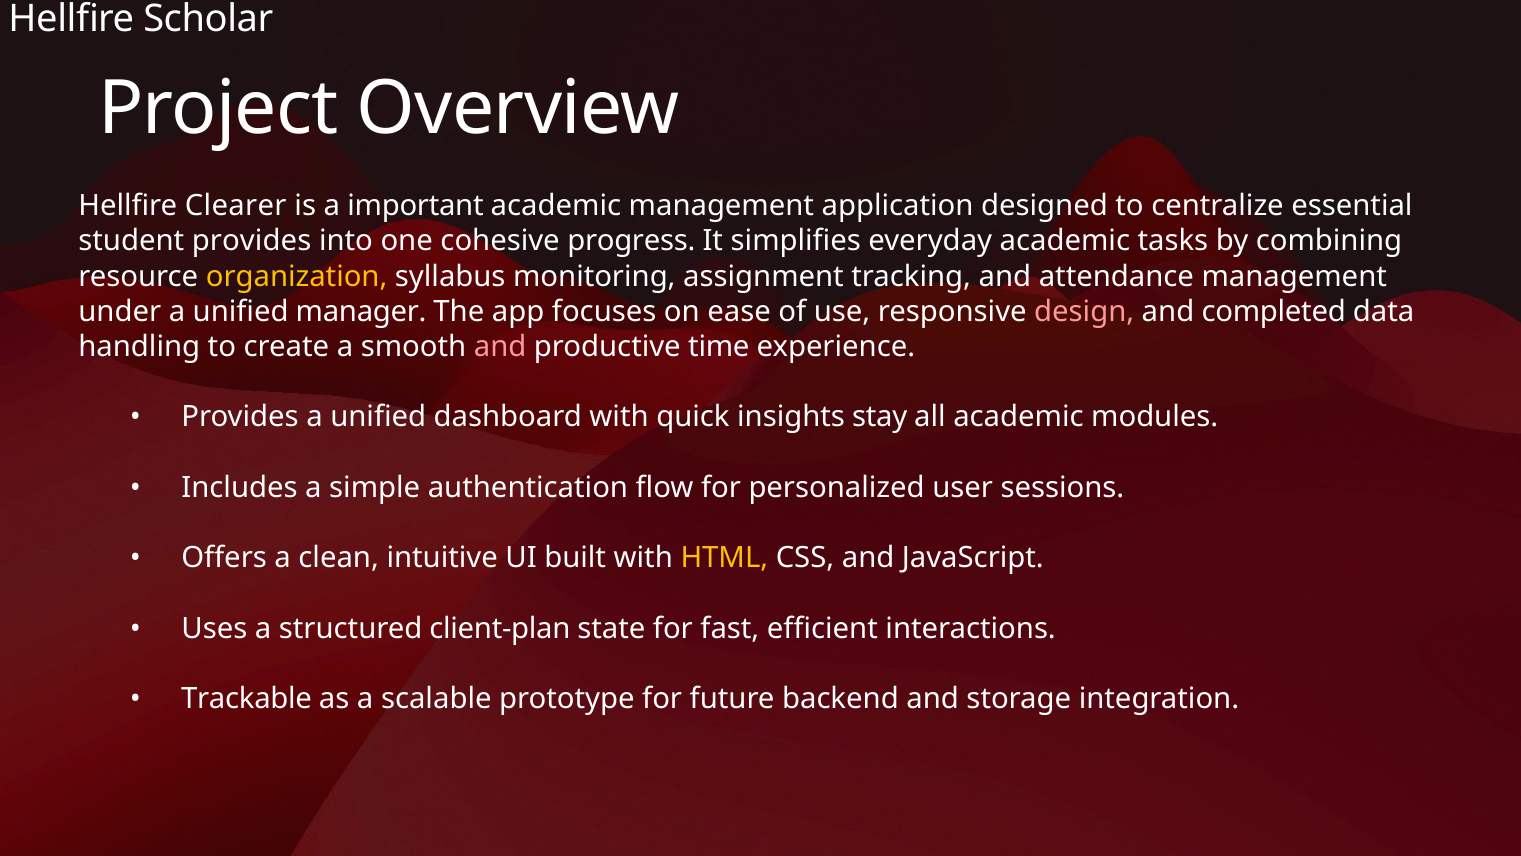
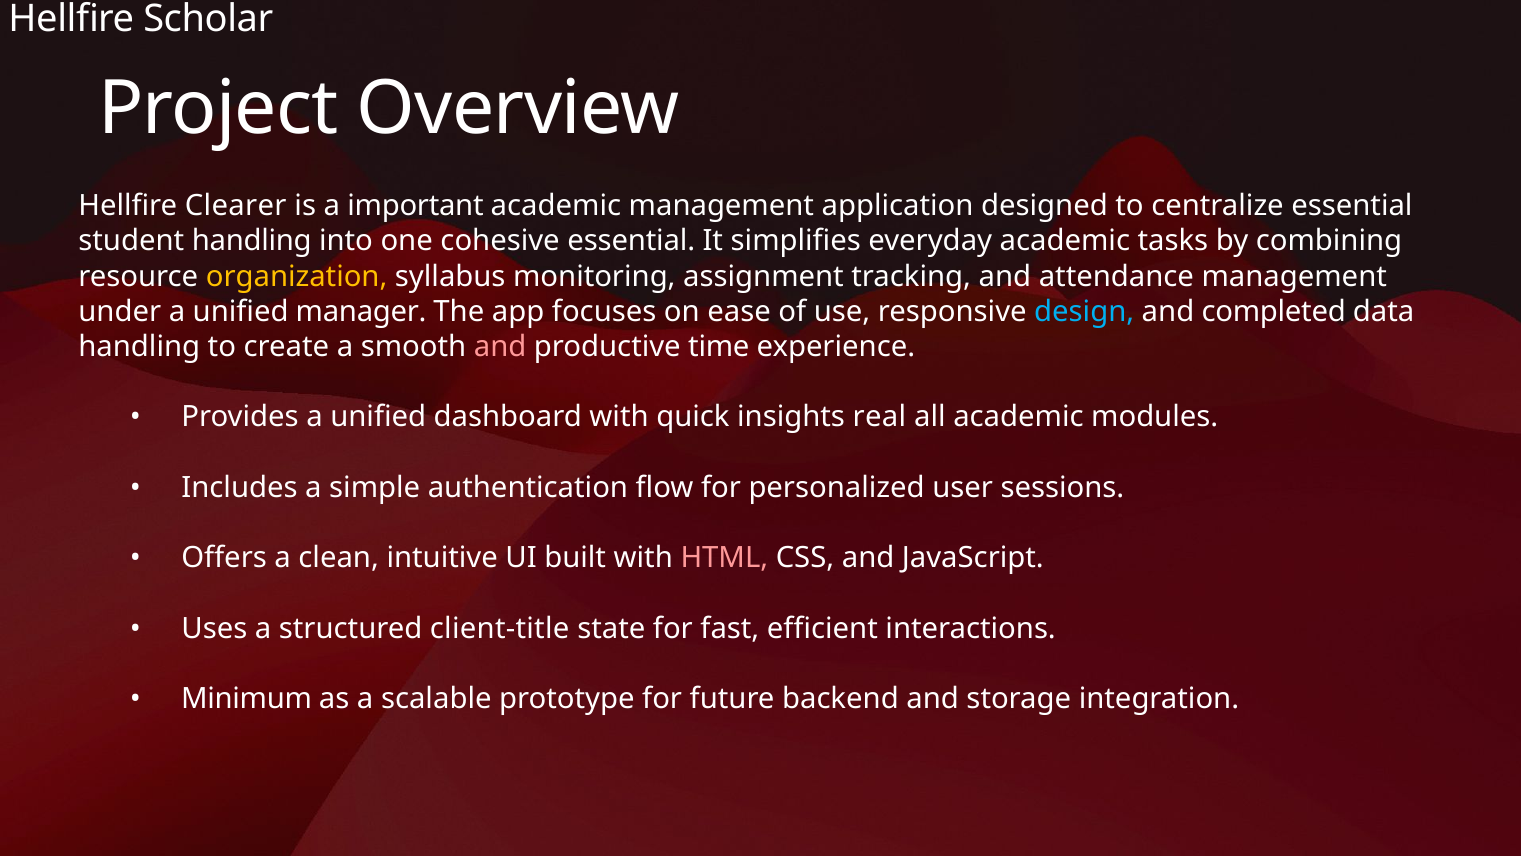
student provides: provides -> handling (252, 241)
cohesive progress: progress -> essential (631, 241)
design colour: pink -> light blue (1084, 312)
stay: stay -> real (879, 417)
HTML colour: yellow -> pink (724, 558)
client-plan: client-plan -> client-title (500, 628)
Trackable: Trackable -> Minimum (247, 698)
